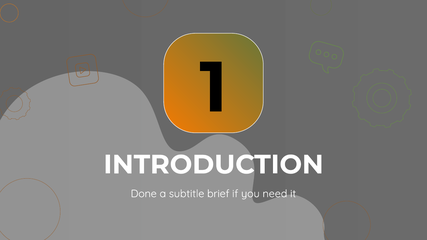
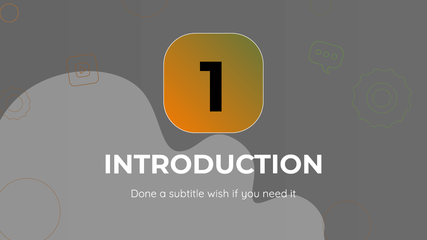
brief: brief -> wish (218, 194)
